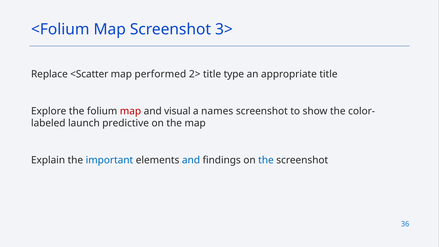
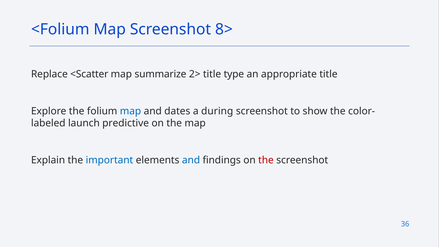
3>: 3> -> 8> (224, 29)
performed: performed -> summarize (160, 74)
map colour: red -> blue (131, 111)
visual: visual -> dates (177, 111)
names: names -> during (217, 111)
the colour: blue -> red (266, 160)
